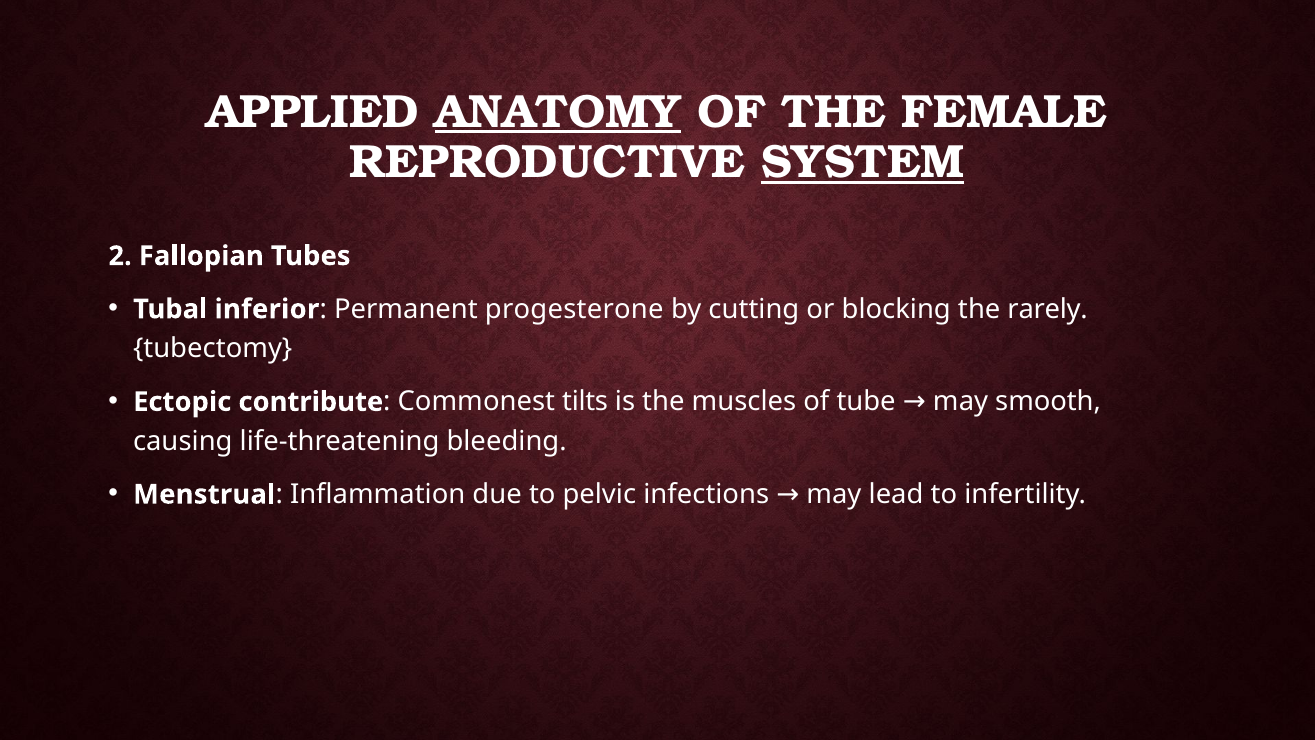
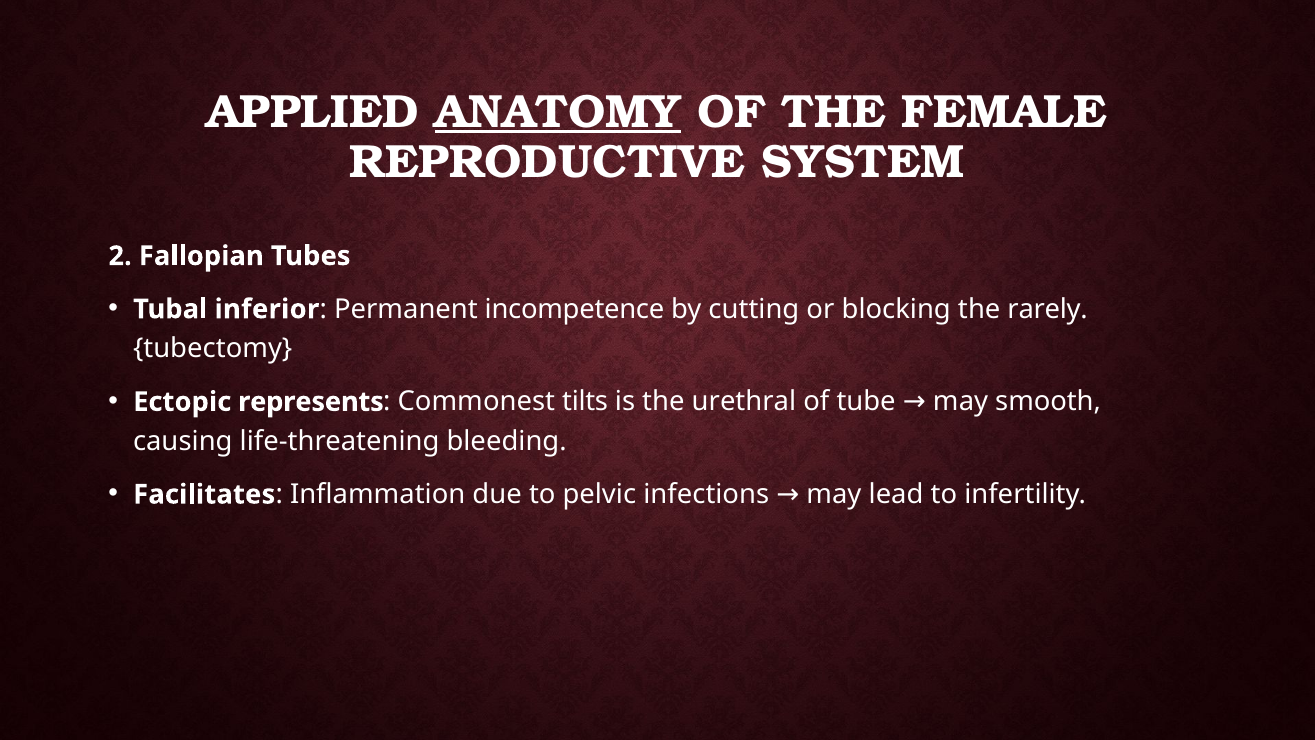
SYSTEM underline: present -> none (863, 162)
progesterone: progesterone -> incompetence (575, 309)
contribute: contribute -> represents (311, 402)
muscles: muscles -> urethral (744, 402)
Menstrual: Menstrual -> Facilitates (204, 494)
